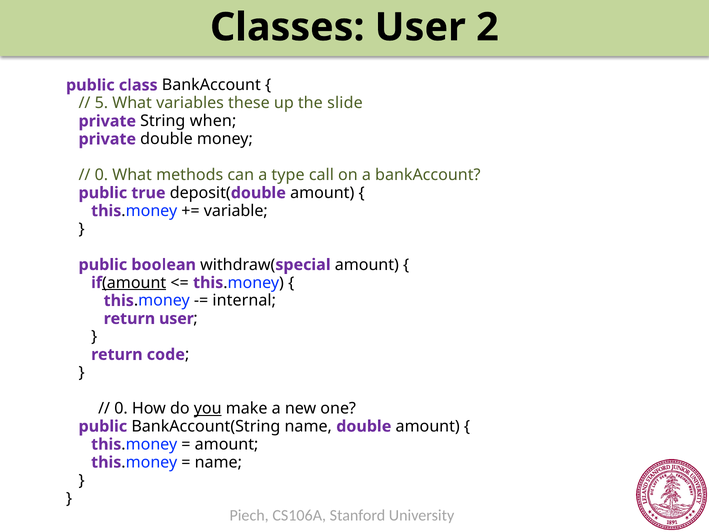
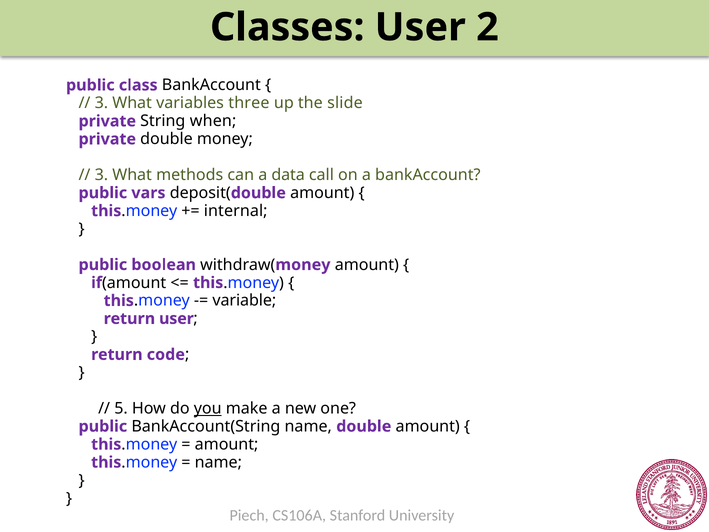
5: 5 -> 3 (101, 103)
these: these -> three (249, 103)
0: 0 -> 3 (101, 175)
type: type -> data (288, 175)
true: true -> vars (148, 193)
variable: variable -> internal (236, 211)
special: special -> money (303, 265)
amount underline: present -> none (134, 283)
internal: internal -> variable (244, 301)
0: 0 -> 5 (121, 408)
